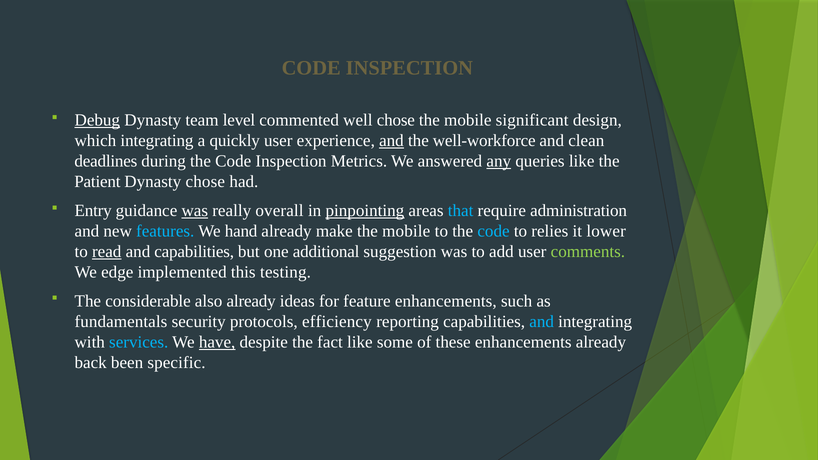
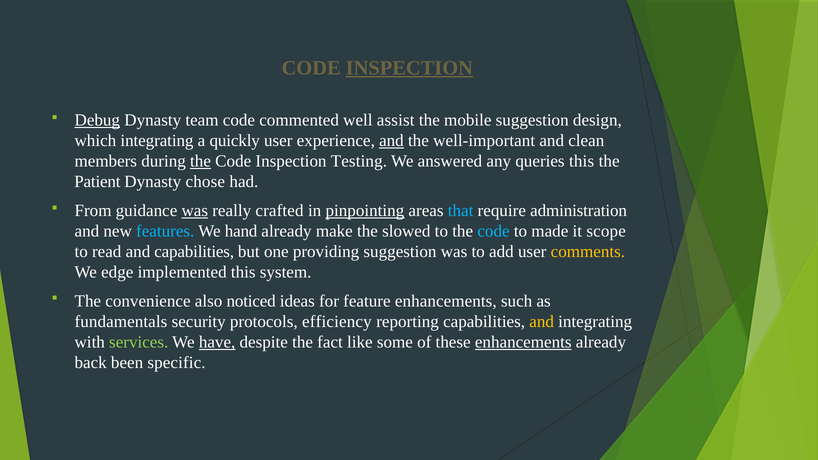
INSPECTION underline: none -> present (409, 68)
team level: level -> code (239, 120)
well chose: chose -> assist (396, 120)
mobile significant: significant -> suggestion (532, 120)
well-workforce: well-workforce -> well-important (484, 141)
deadlines: deadlines -> members (106, 161)
the underline: none -> present (201, 161)
Metrics: Metrics -> Testing (359, 161)
any underline: present -> none (499, 161)
queries like: like -> this (582, 161)
Entry: Entry -> From (93, 211)
overall: overall -> crafted (279, 211)
mobile: mobile -> slowed (406, 231)
relies: relies -> made (550, 231)
lower: lower -> scope (606, 231)
read underline: present -> none (107, 252)
additional: additional -> providing (326, 252)
comments colour: light green -> yellow (588, 252)
testing: testing -> system (286, 272)
considerable: considerable -> convenience (148, 301)
also already: already -> noticed (251, 301)
and colour: light blue -> yellow (542, 322)
services colour: light blue -> light green (139, 342)
enhancements underline: none -> present (523, 342)
